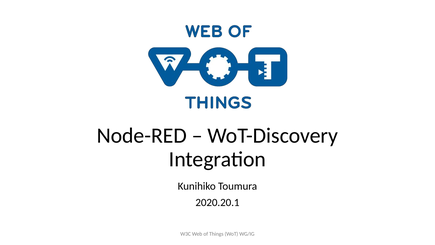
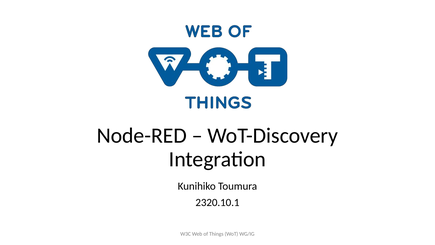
2020.20.1: 2020.20.1 -> 2320.10.1 (217, 202)
